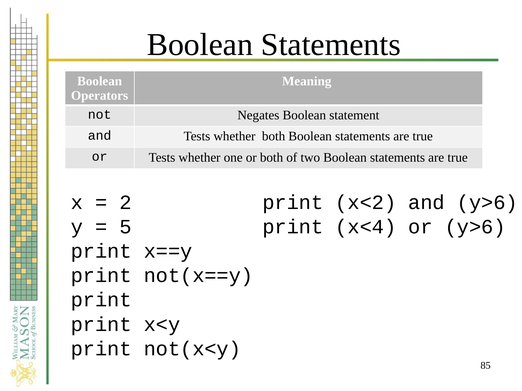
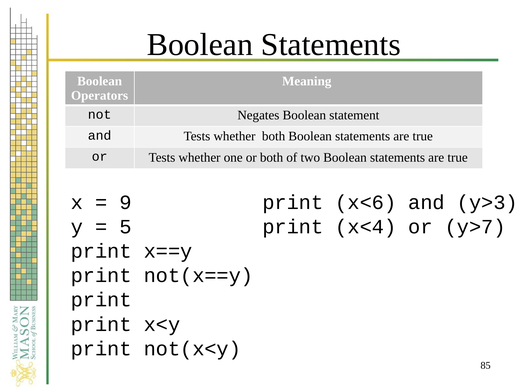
2: 2 -> 9 (125, 203)
x<2: x<2 -> x<6 (366, 203)
and y>6: y>6 -> y>3 (487, 203)
or y>6: y>6 -> y>7 (475, 227)
